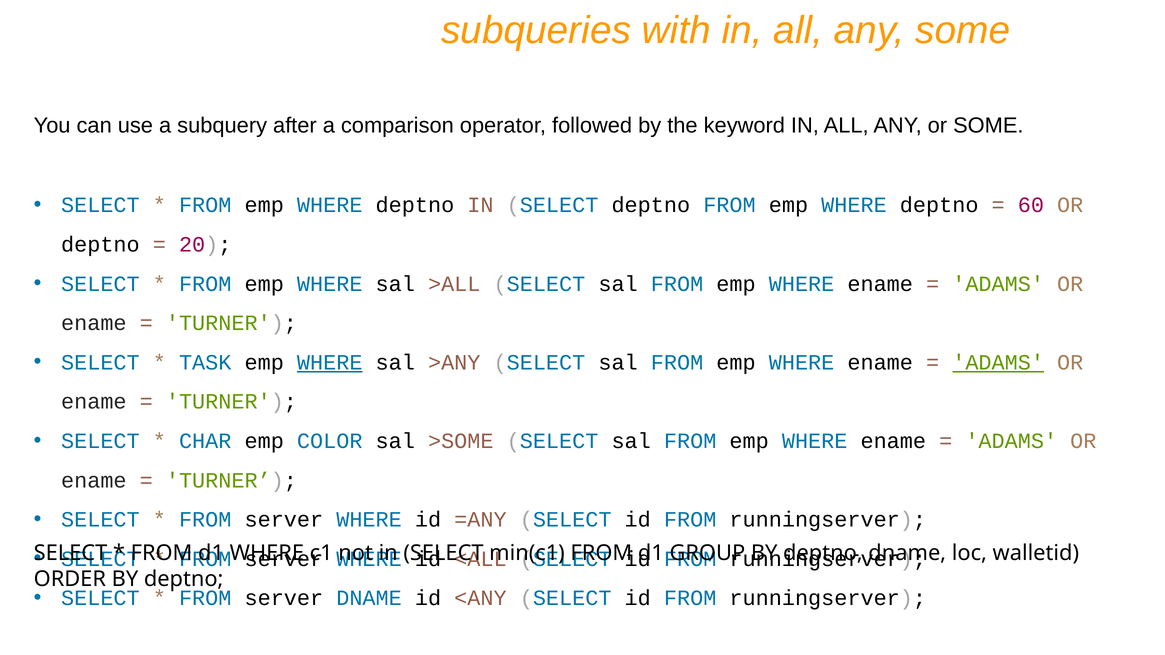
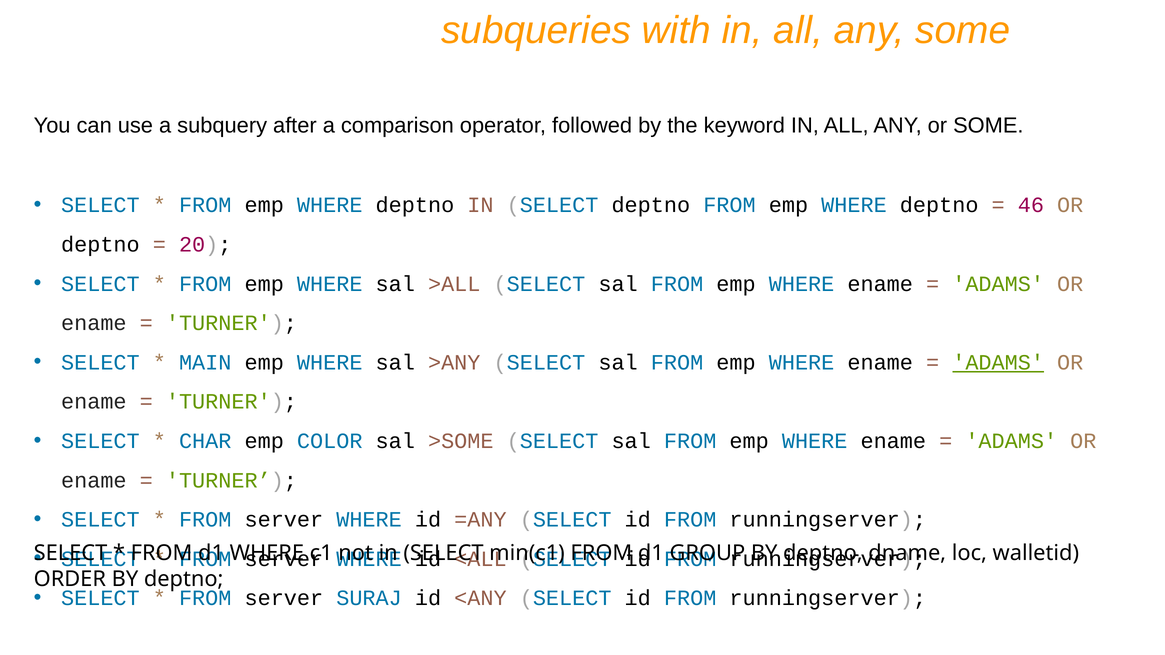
60: 60 -> 46 (1031, 205)
TASK: TASK -> MAIN (205, 363)
WHERE underline: present -> none (330, 363)
server DNAME: DNAME -> SURAJ (369, 599)
